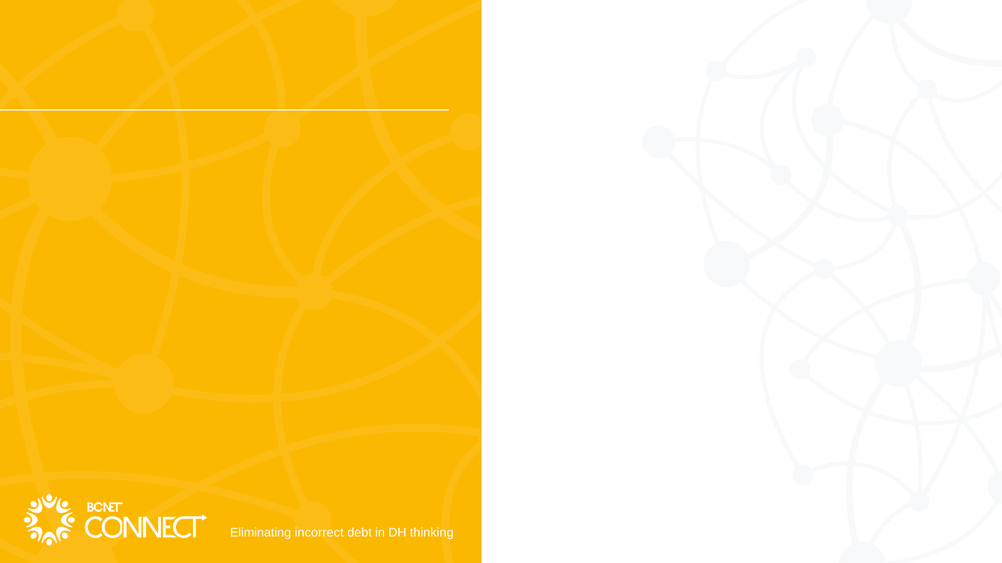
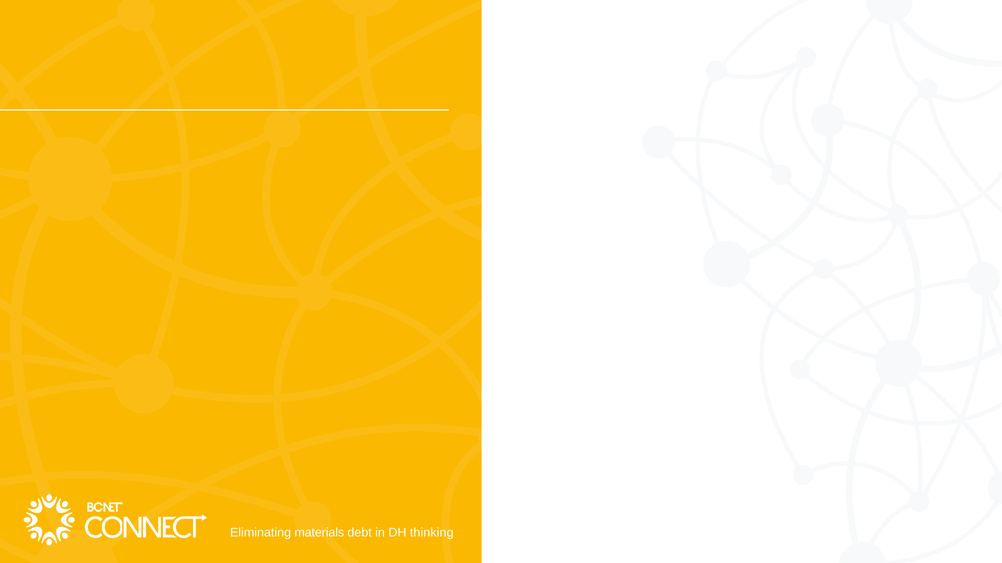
incorrect: incorrect -> materials (319, 533)
